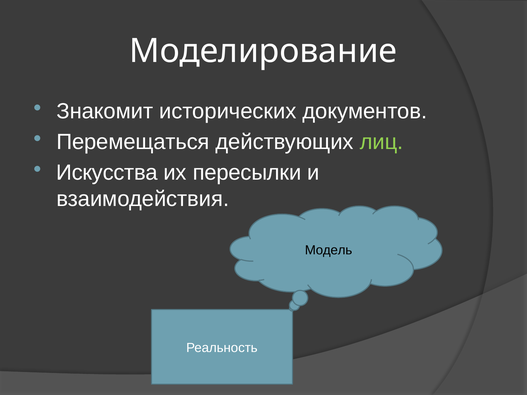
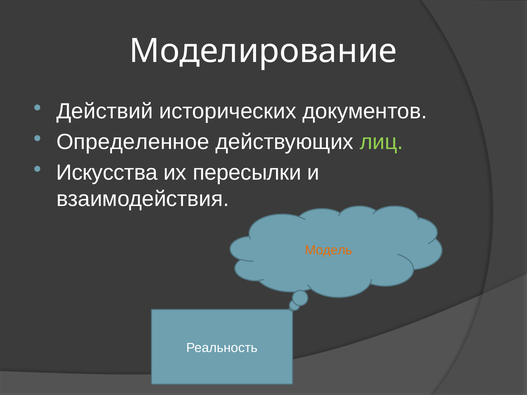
Знакомит: Знакомит -> Действий (105, 111)
Перемещаться: Перемещаться -> Определенное (133, 142)
Модель colour: black -> orange (329, 250)
